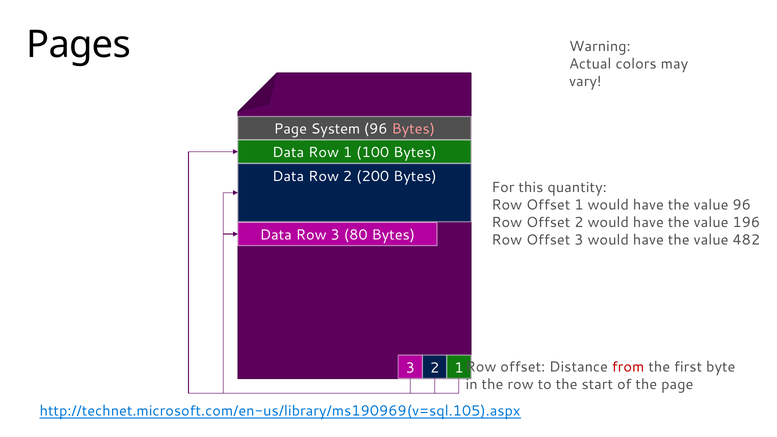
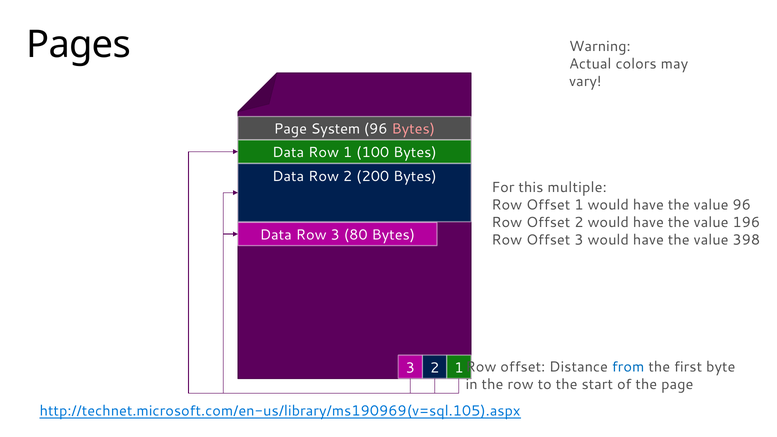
quantity: quantity -> multiple (577, 187)
482: 482 -> 398 (746, 240)
from colour: red -> blue (628, 367)
